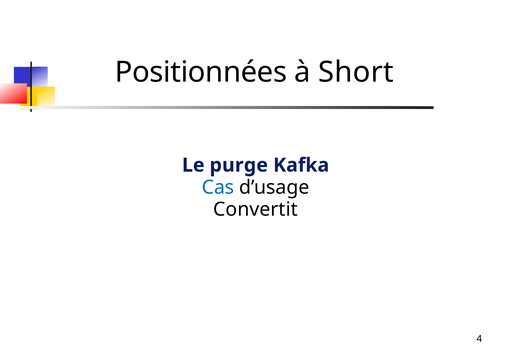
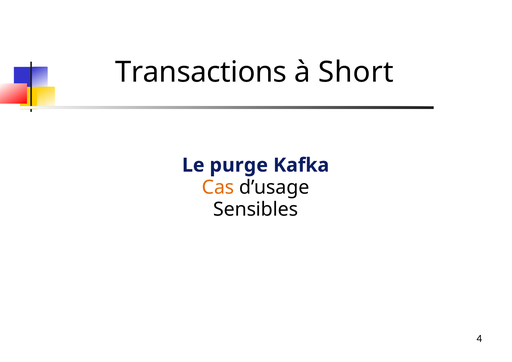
Positionnées: Positionnées -> Transactions (201, 72)
Cas colour: blue -> orange (218, 187)
Convertit: Convertit -> Sensibles (256, 210)
